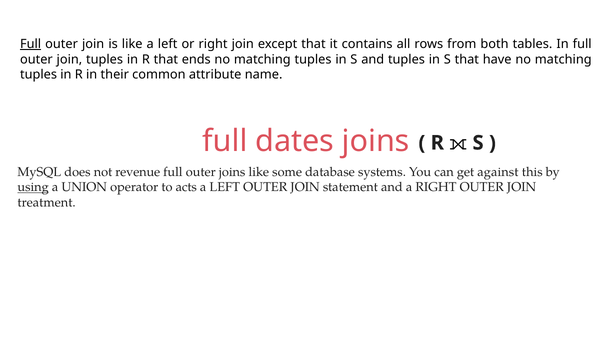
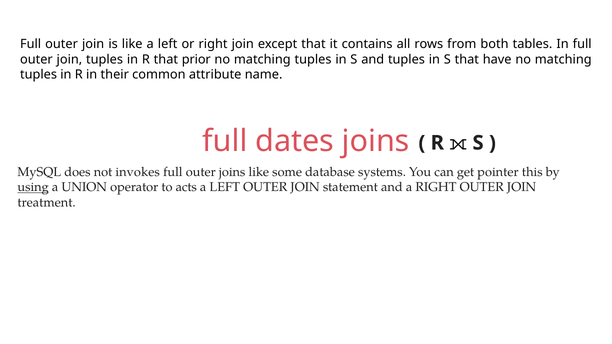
Full underline: present -> none (31, 44)
ends: ends -> prior (196, 59)
revenue: revenue -> invokes (138, 172)
against: against -> pointer (498, 172)
